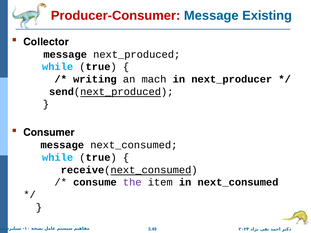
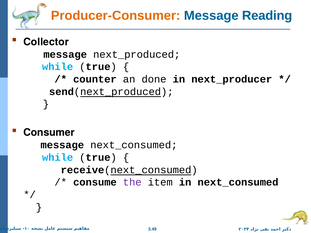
Producer-Consumer colour: red -> orange (116, 16)
Existing: Existing -> Reading (267, 16)
writing: writing -> counter (95, 79)
mach: mach -> done (154, 79)
